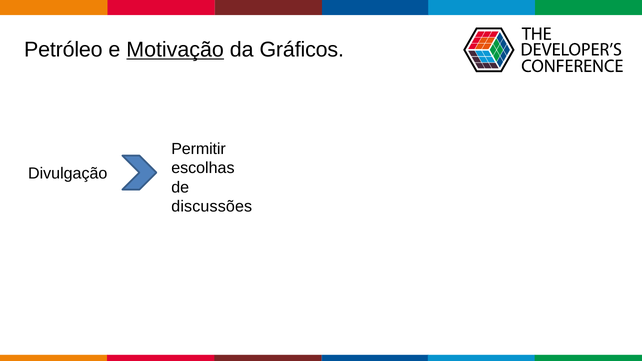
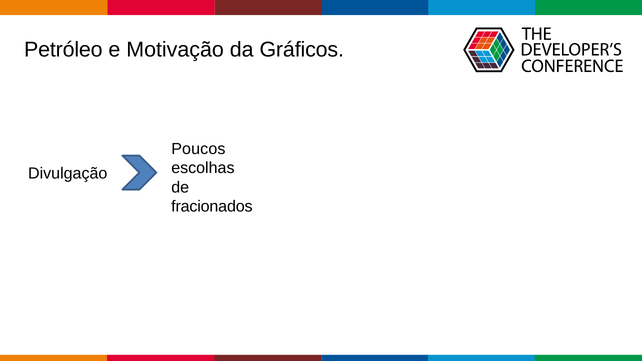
Motivação underline: present -> none (175, 50)
Permitir: Permitir -> Poucos (198, 149)
discussões: discussões -> fracionados (212, 207)
